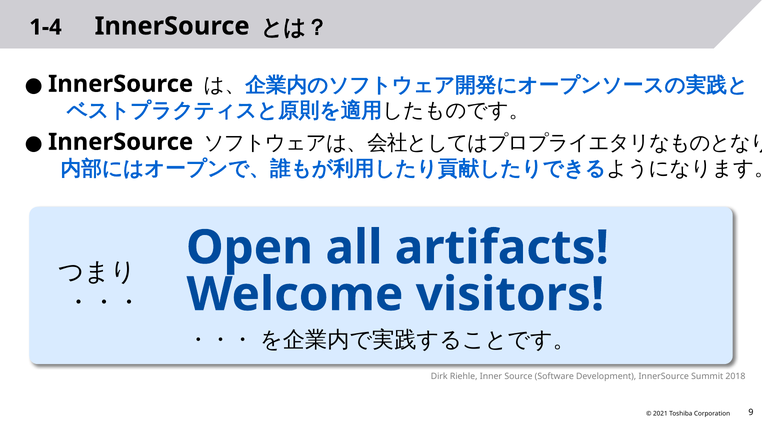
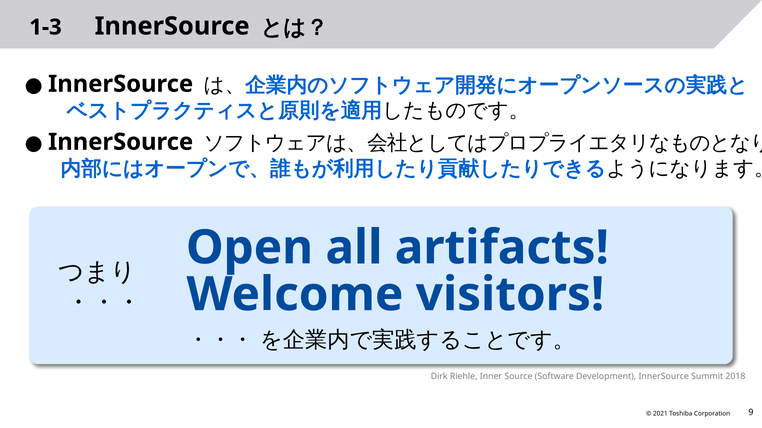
1-4: 1-4 -> 1-3 (45, 27)
